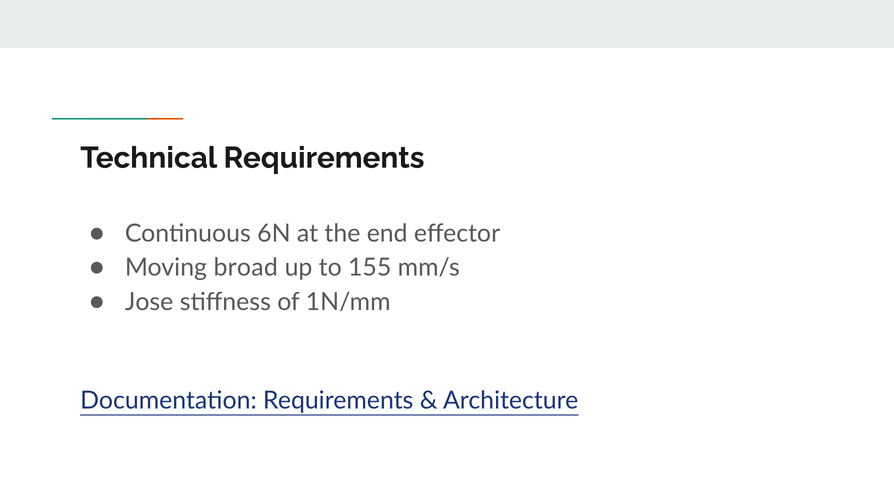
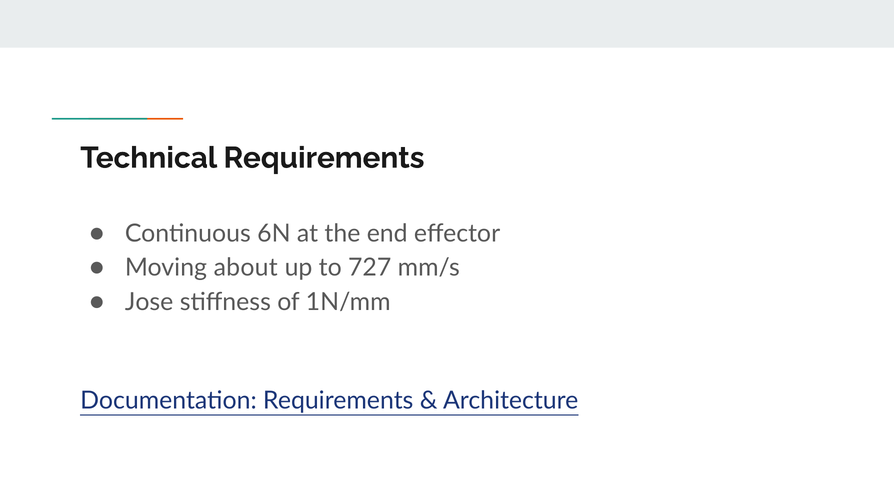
broad: broad -> about (246, 268)
155: 155 -> 727 (370, 268)
